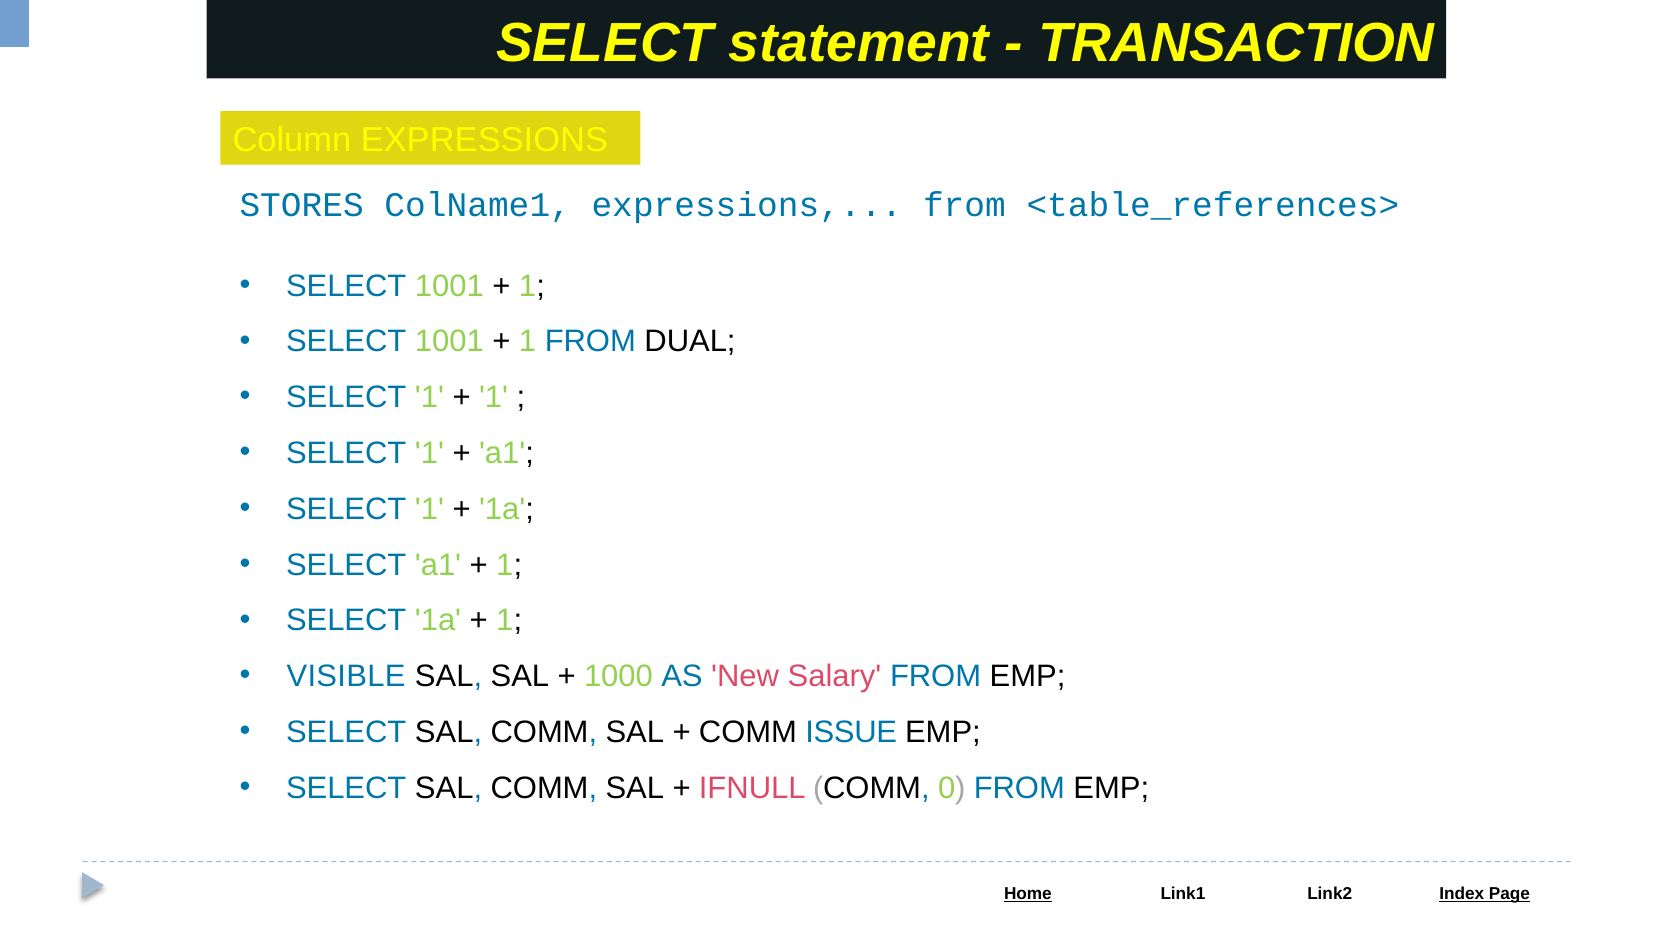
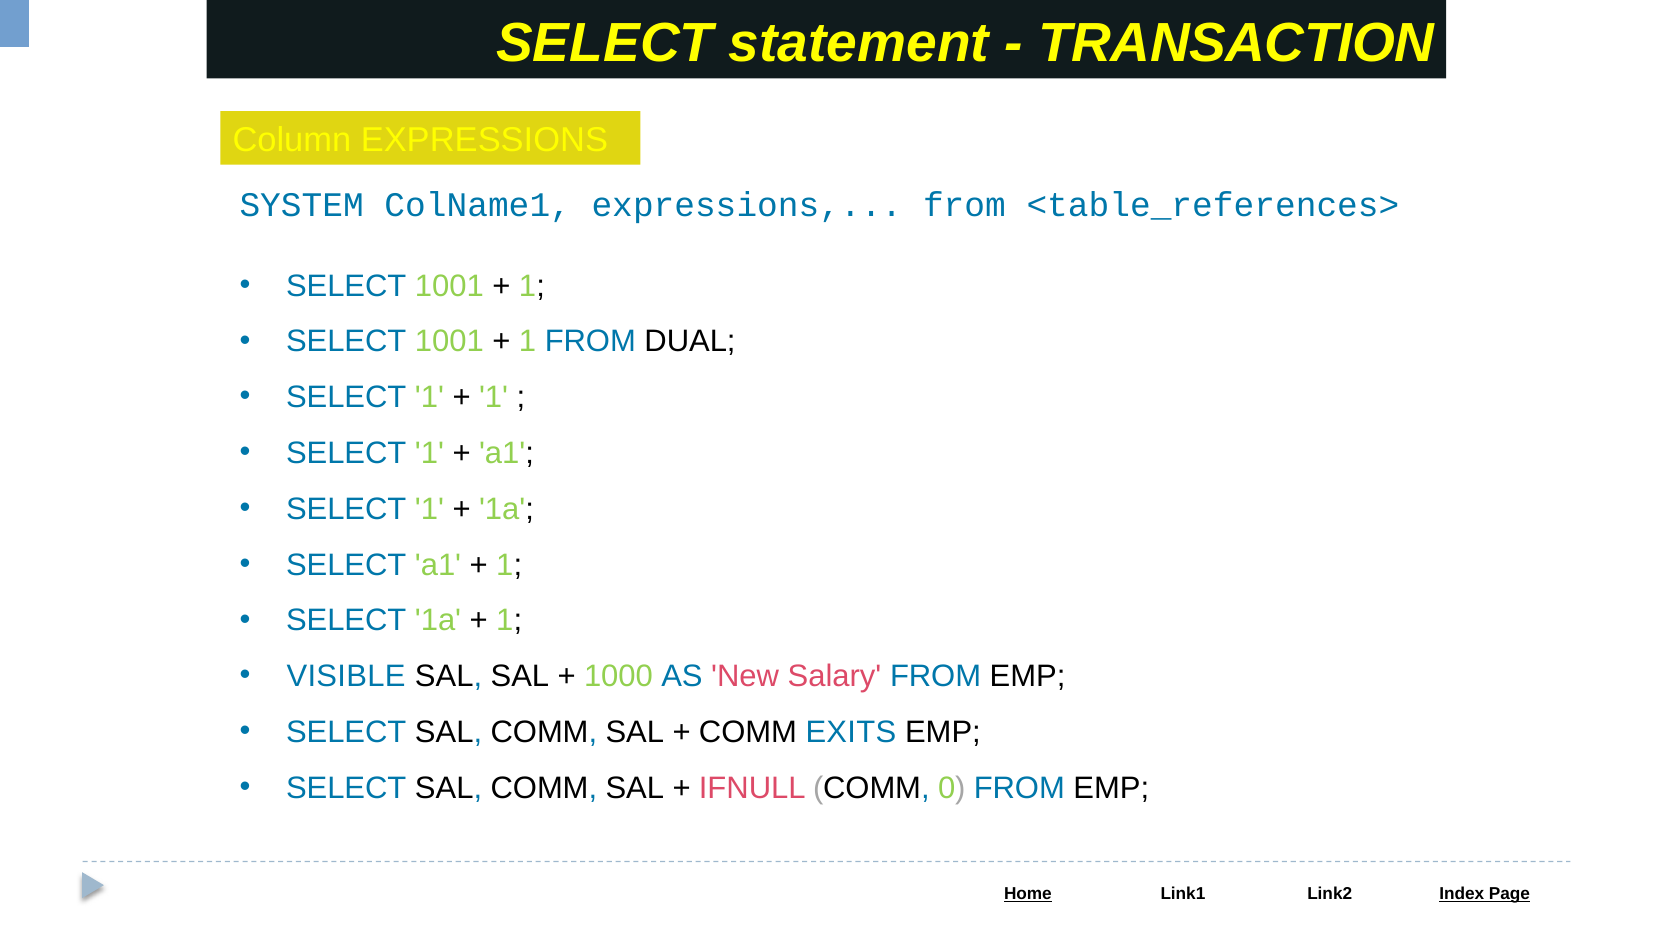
STORES: STORES -> SYSTEM (302, 205)
ISSUE: ISSUE -> EXITS (851, 732)
